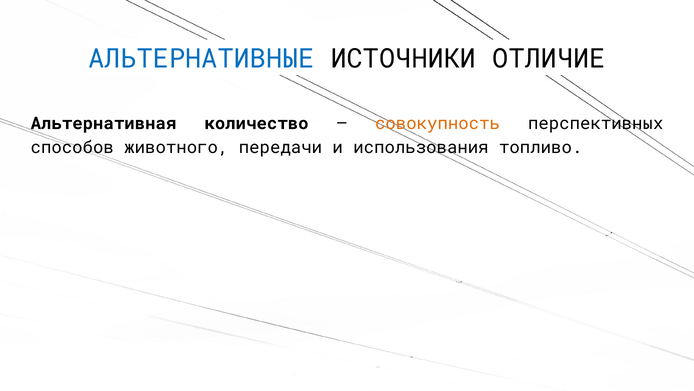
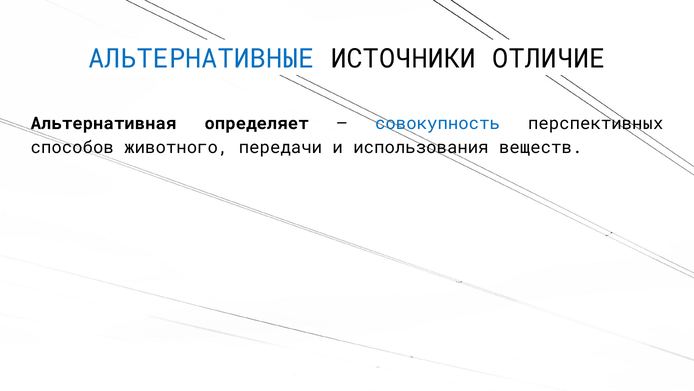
количество: количество -> определяет (256, 123)
совокупность colour: orange -> blue (438, 123)
топливо: топливо -> веществ (541, 147)
